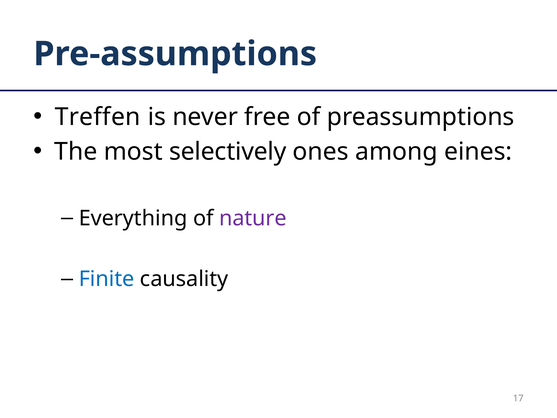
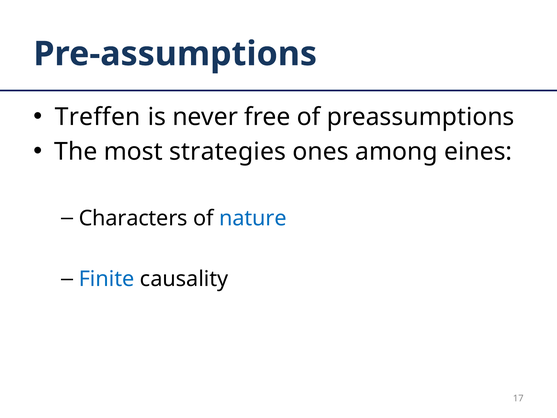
selectively: selectively -> strategies (228, 152)
Everything: Everything -> Characters (133, 218)
nature colour: purple -> blue (253, 218)
